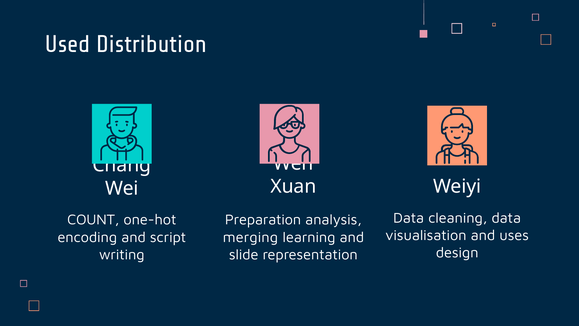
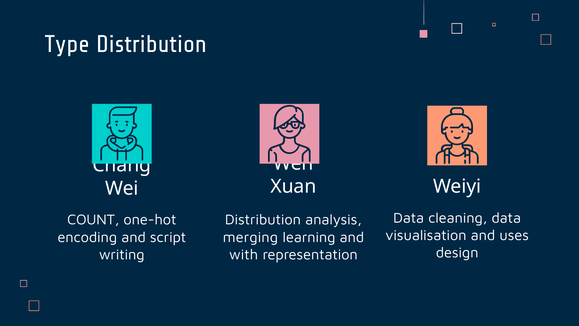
Used: Used -> Type (67, 44)
Preparation: Preparation -> Distribution (263, 220)
slide: slide -> with (244, 254)
